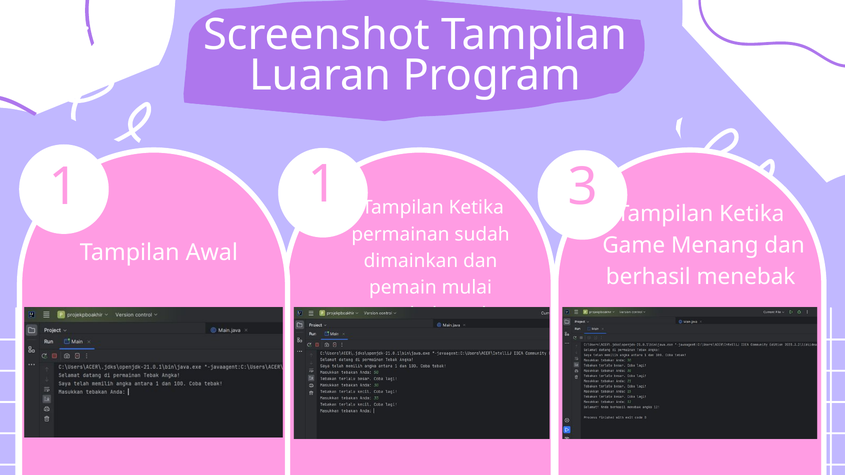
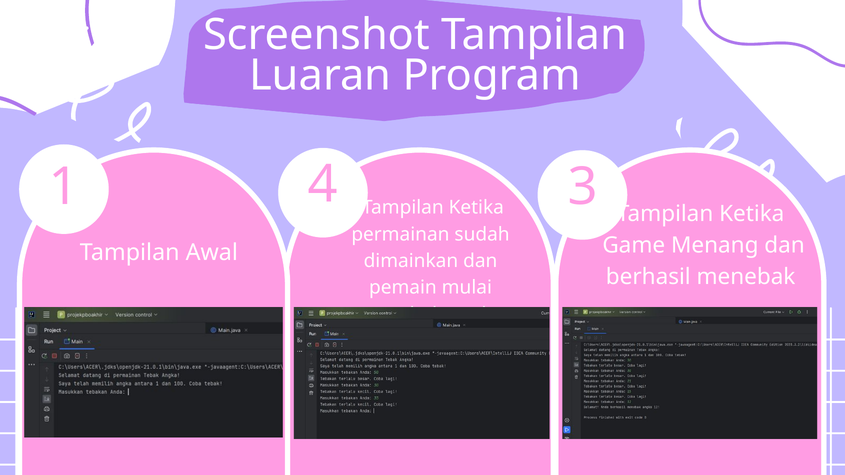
1 1: 1 -> 4 (323, 185)
